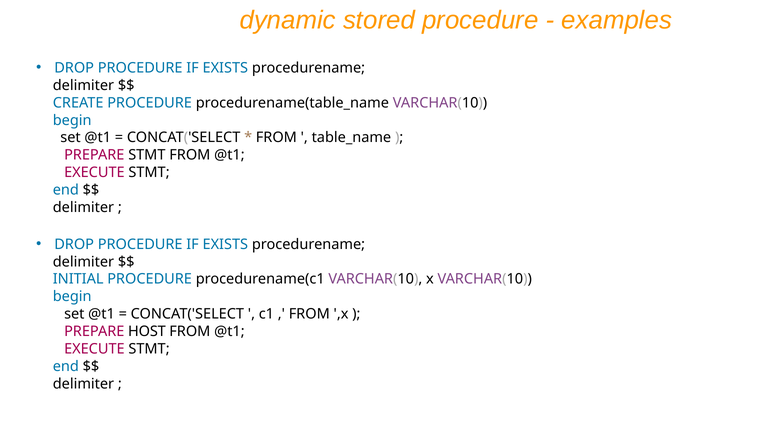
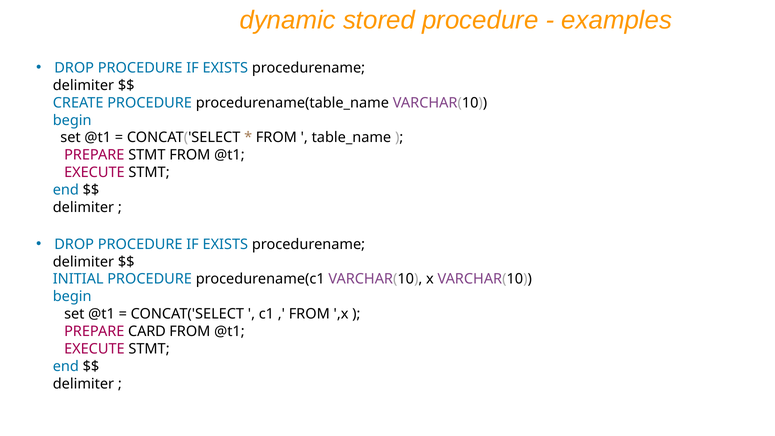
HOST: HOST -> CARD (147, 331)
